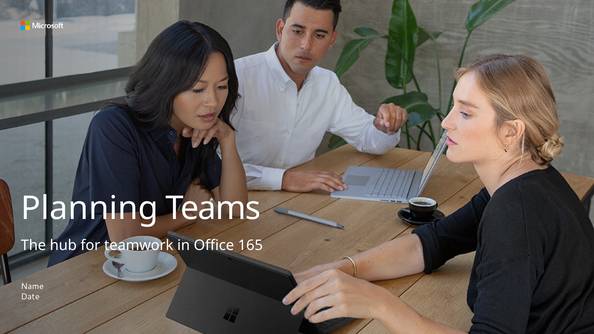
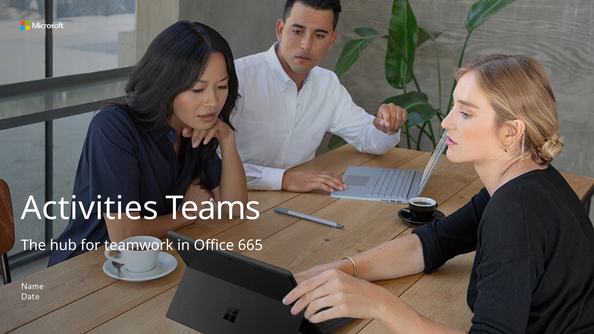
Planning: Planning -> Activities (90, 208)
165: 165 -> 665 (250, 245)
